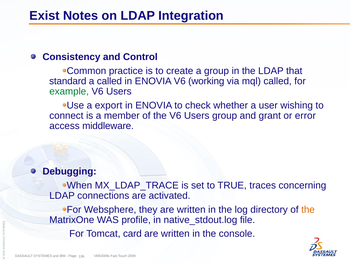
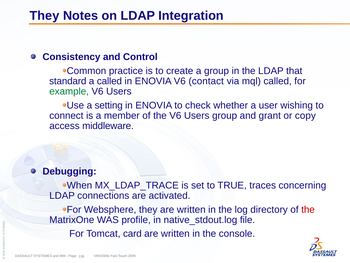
Exist: Exist -> They (44, 16)
working: working -> contact (206, 81)
export: export -> setting (109, 105)
error: error -> copy (305, 115)
the colour: orange -> red (308, 209)
